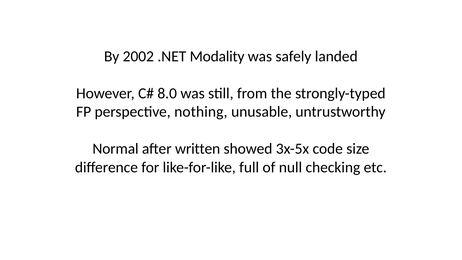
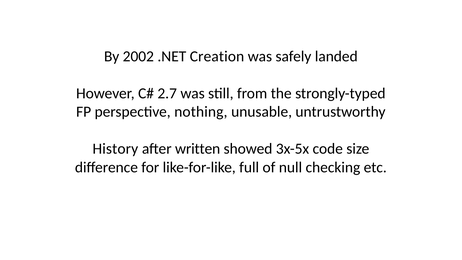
Modality: Modality -> Creation (217, 56)
8.0: 8.0 -> 2.7 (167, 93)
Normal: Normal -> History (115, 149)
